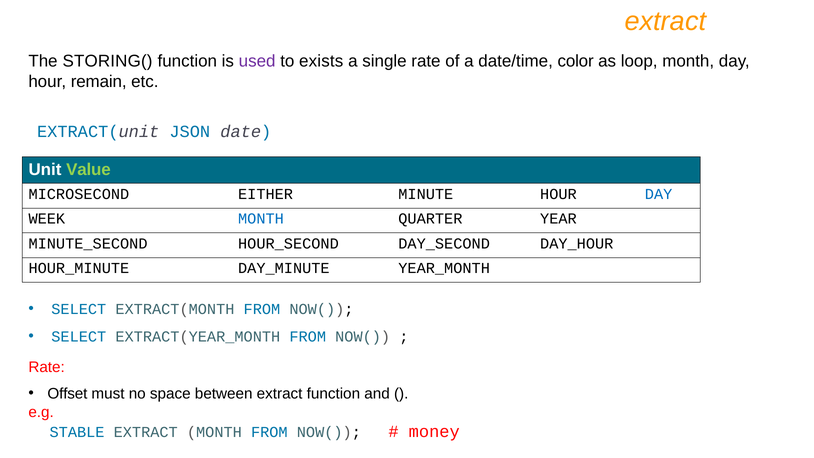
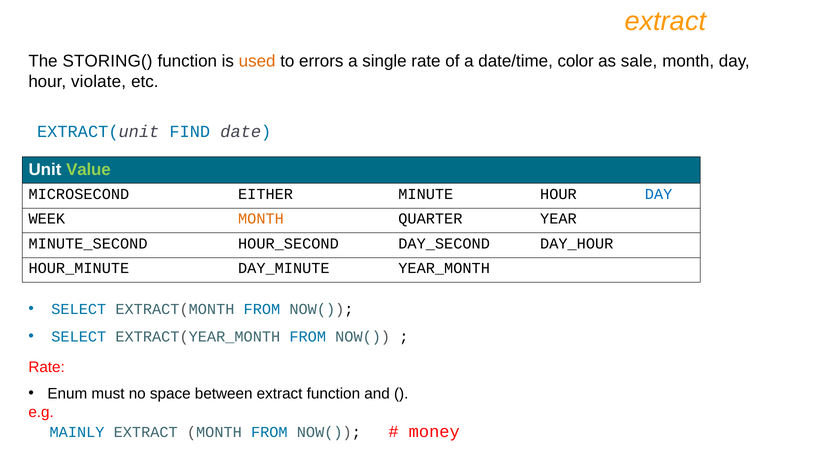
used colour: purple -> orange (257, 61)
exists: exists -> errors (321, 61)
loop: loop -> sale (639, 61)
remain: remain -> violate (99, 82)
JSON: JSON -> FIND (190, 131)
MONTH colour: blue -> orange (261, 219)
Offset: Offset -> Enum (67, 394)
STABLE: STABLE -> MAINLY (77, 432)
